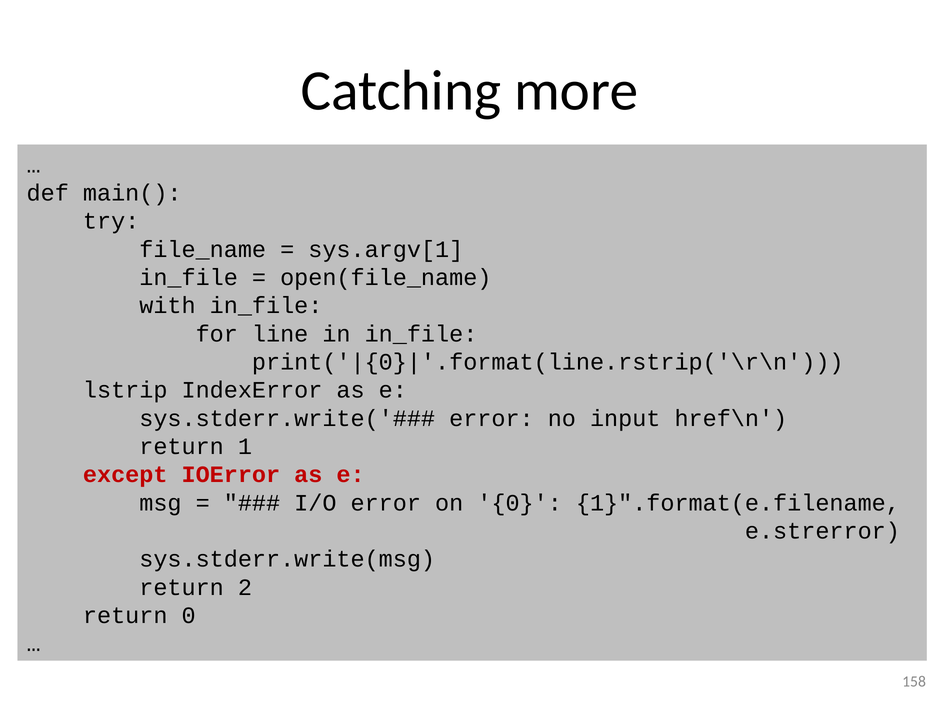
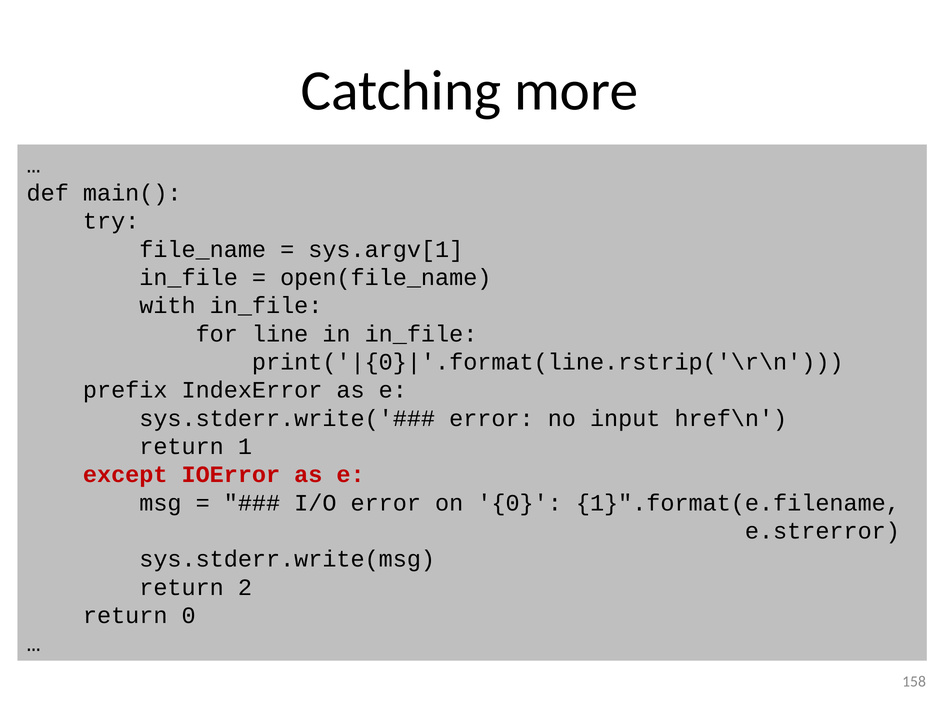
lstrip: lstrip -> prefix (125, 390)
